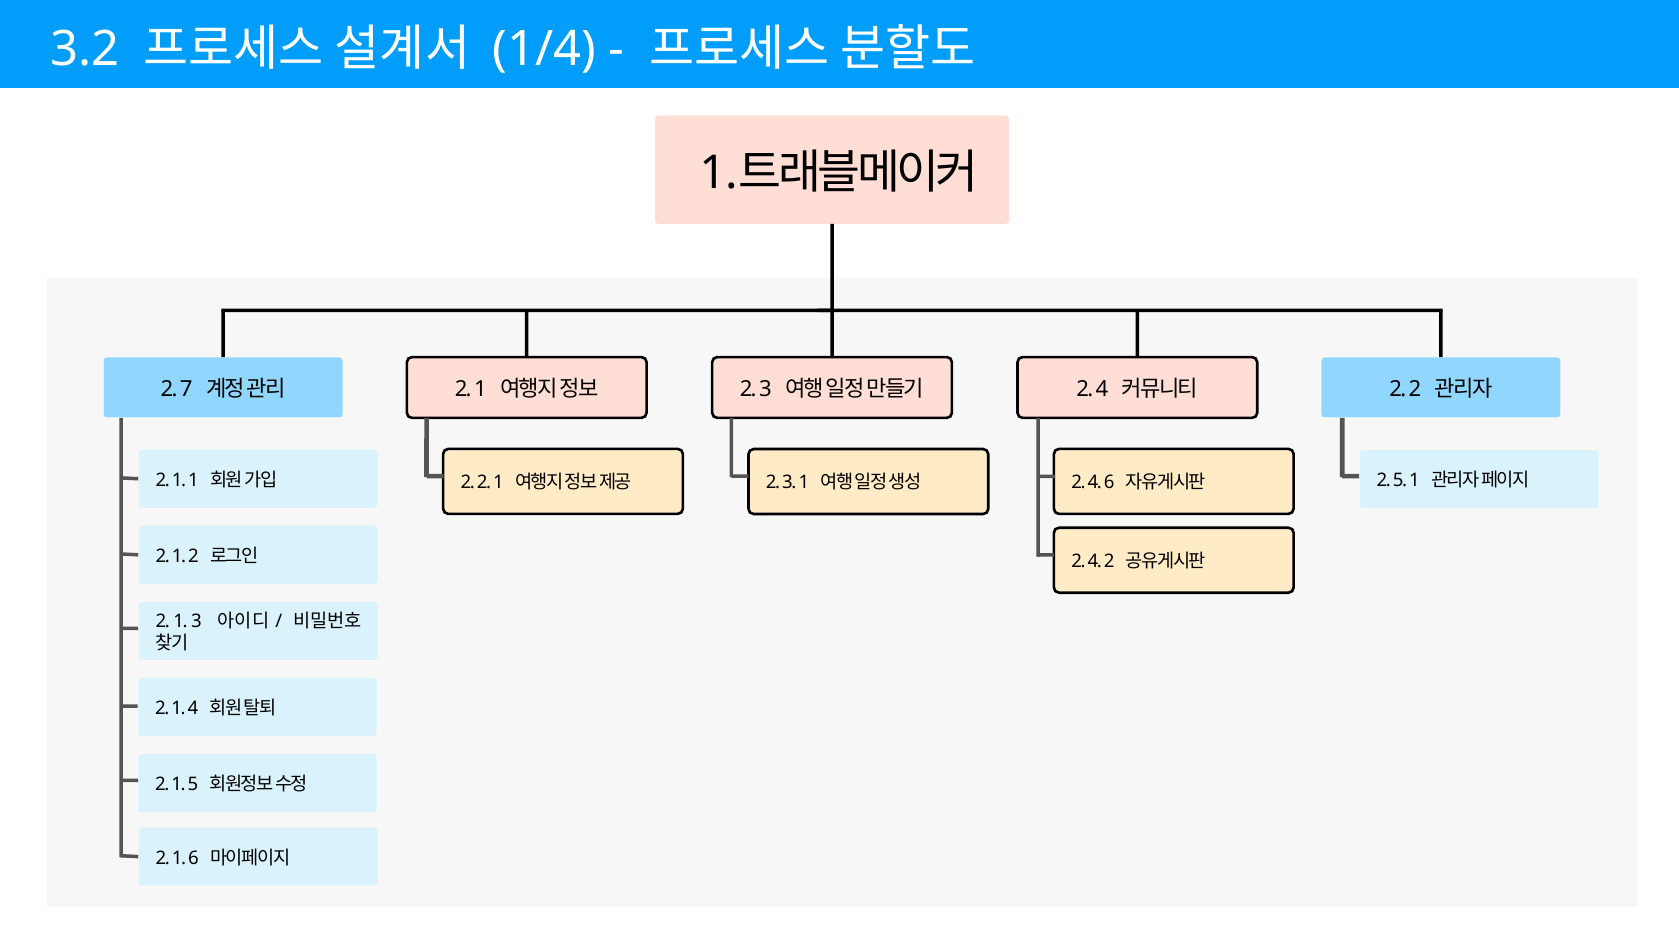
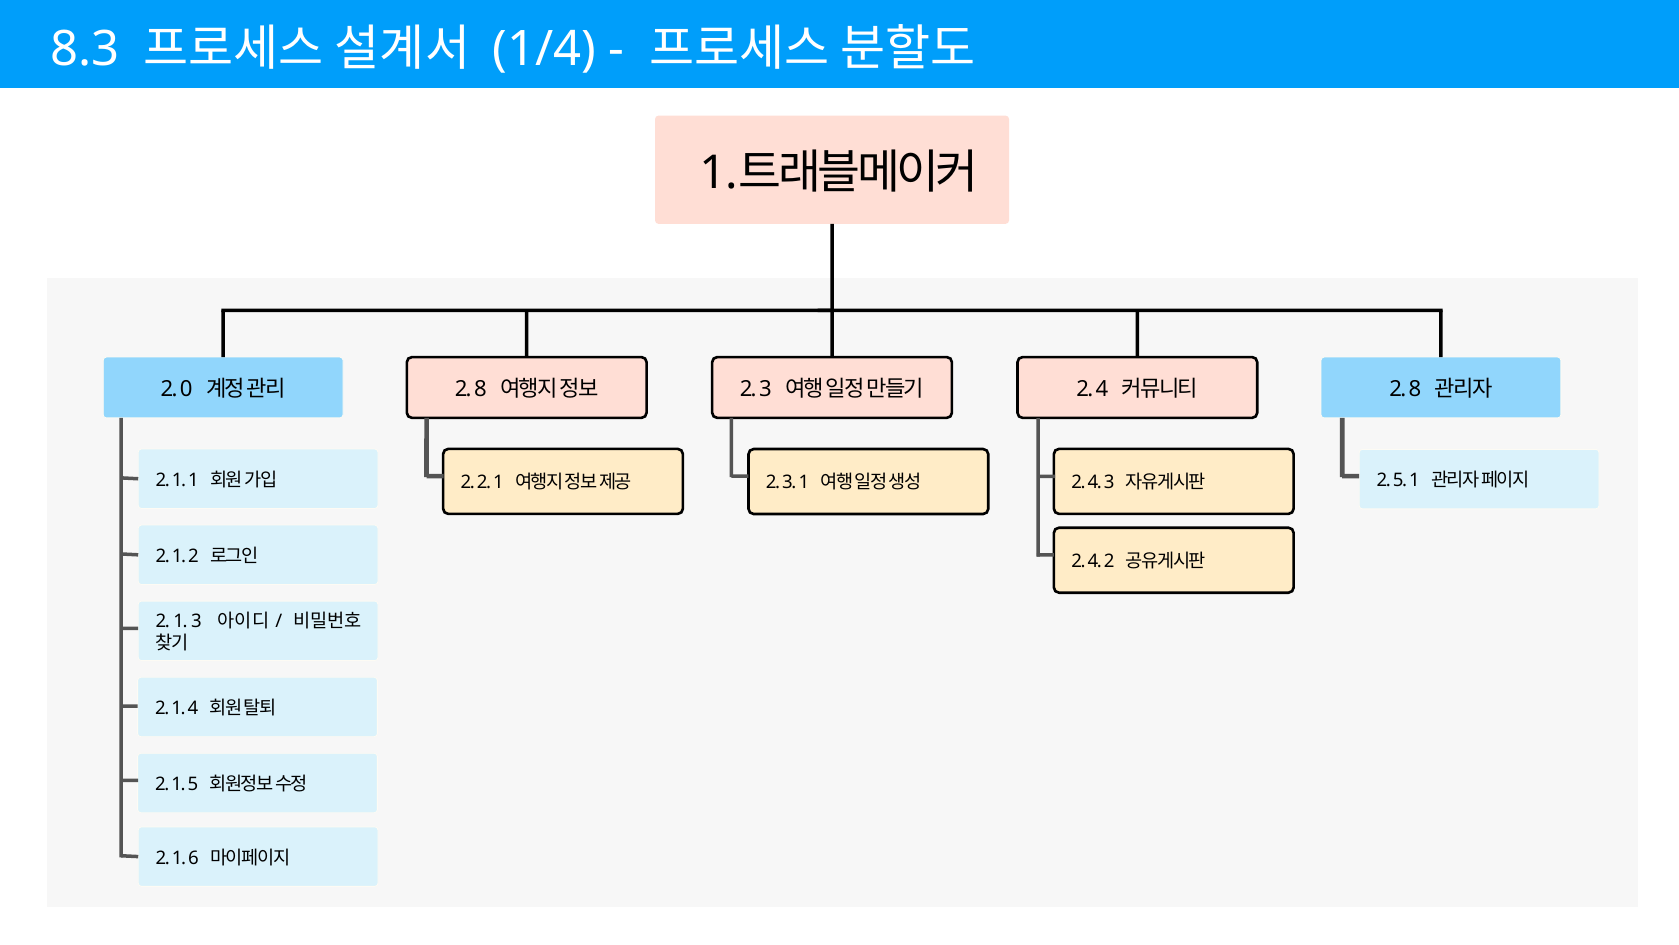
3.2: 3.2 -> 8.3 (85, 49)
7: 7 -> 0 (186, 389)
1: 1 -> 8 (480, 389)
2: 2 -> 8 (1415, 389)
4 6: 6 -> 3 (1109, 482)
